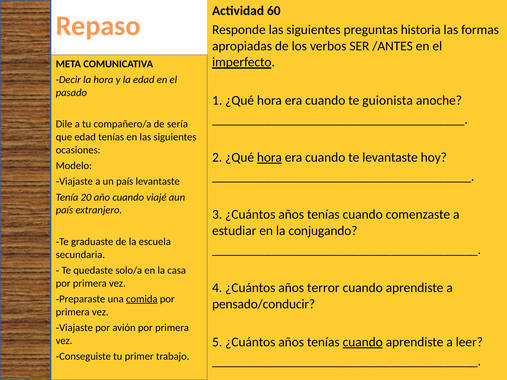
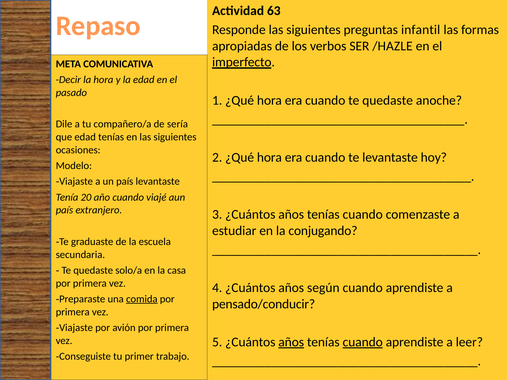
60: 60 -> 63 (274, 11)
historia: historia -> infantil (421, 30)
/ANTES: /ANTES -> /HAZLE (393, 46)
cuando te guionista: guionista -> quedaste (388, 100)
hora underline: present -> none (269, 158)
terror: terror -> según (323, 288)
años underline: none -> present (291, 342)
